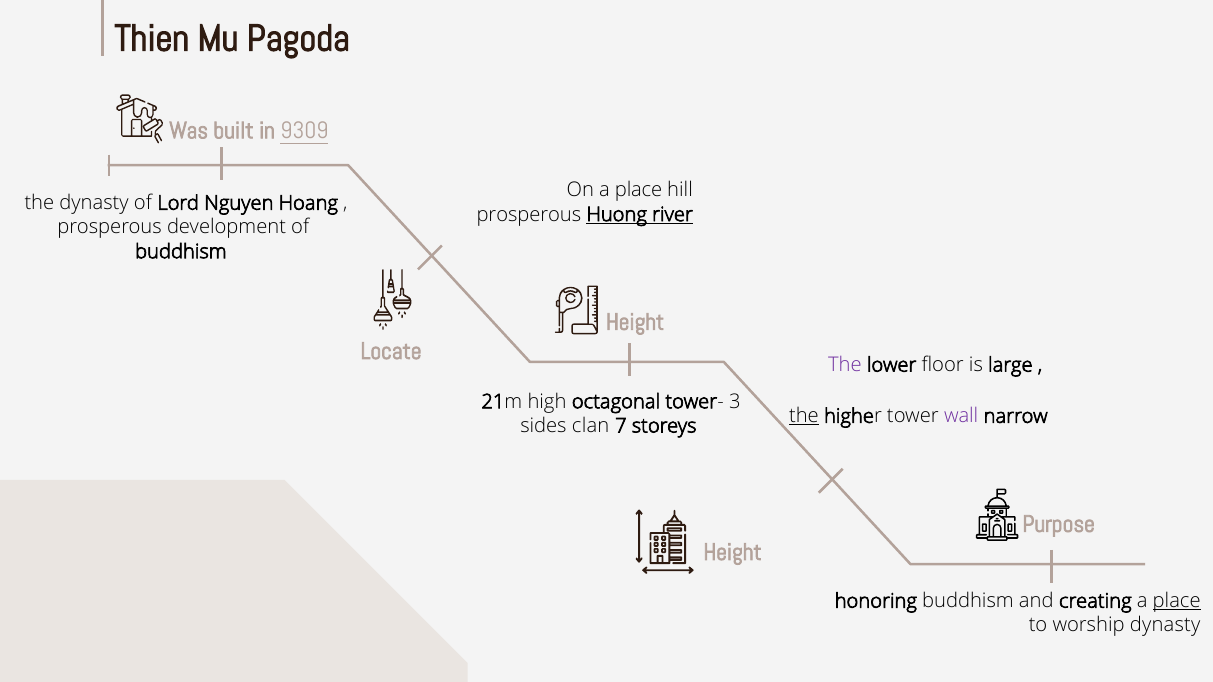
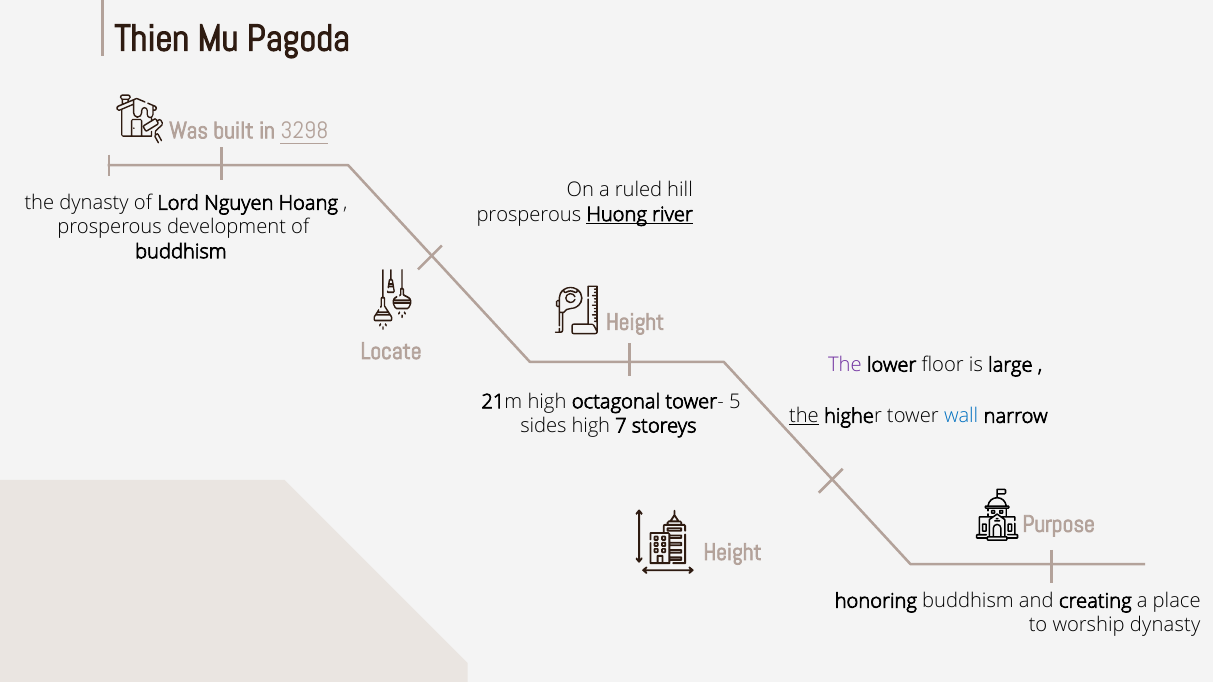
9309: 9309 -> 3298 (304, 131)
On a place: place -> ruled (639, 190)
3: 3 -> 5 (735, 402)
wall colour: purple -> blue (961, 416)
sides clan: clan -> high (591, 426)
place underline: present -> none (1177, 601)
